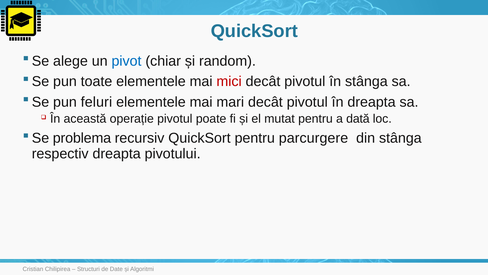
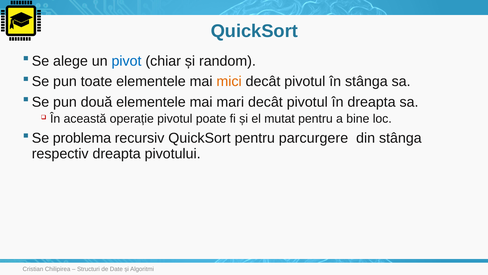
mici colour: red -> orange (229, 81)
feluri: feluri -> două (97, 102)
dată: dată -> bine (358, 119)
